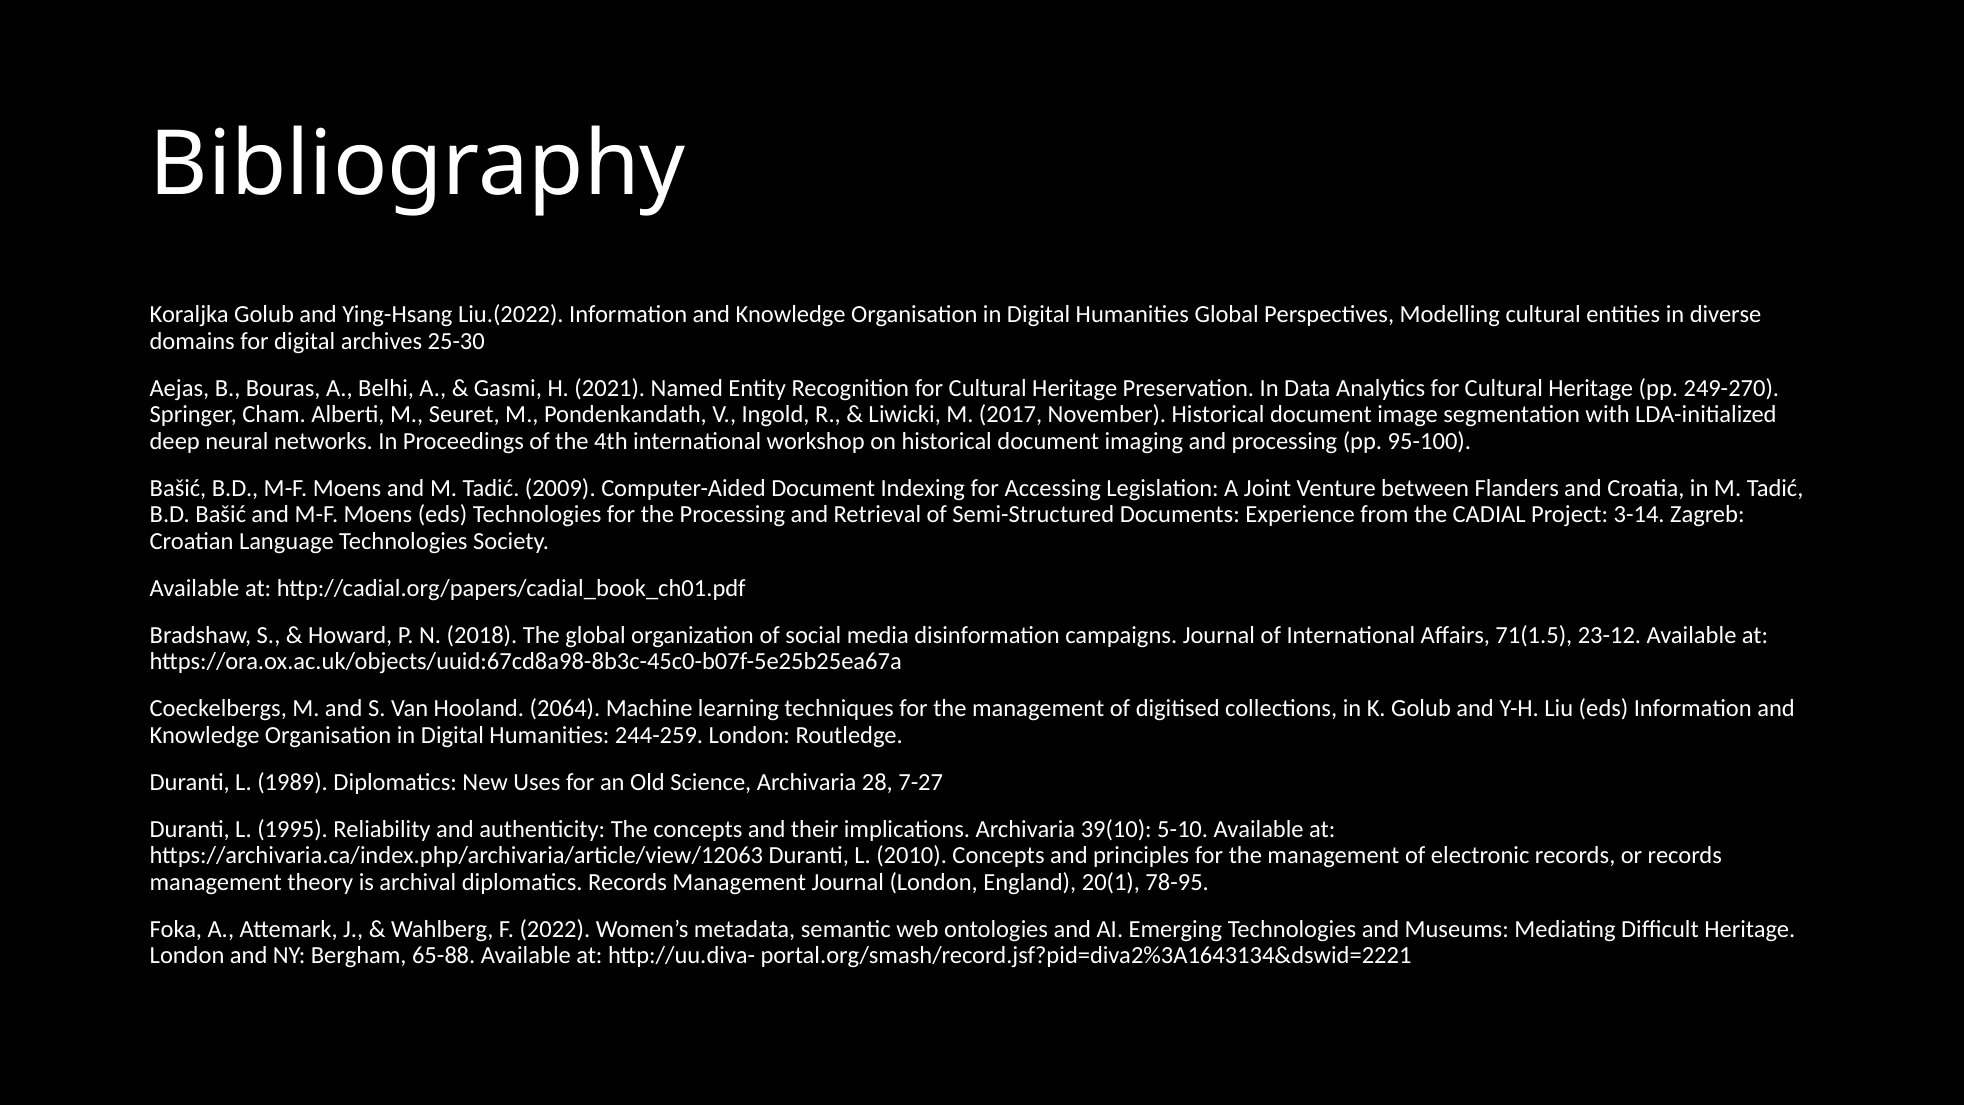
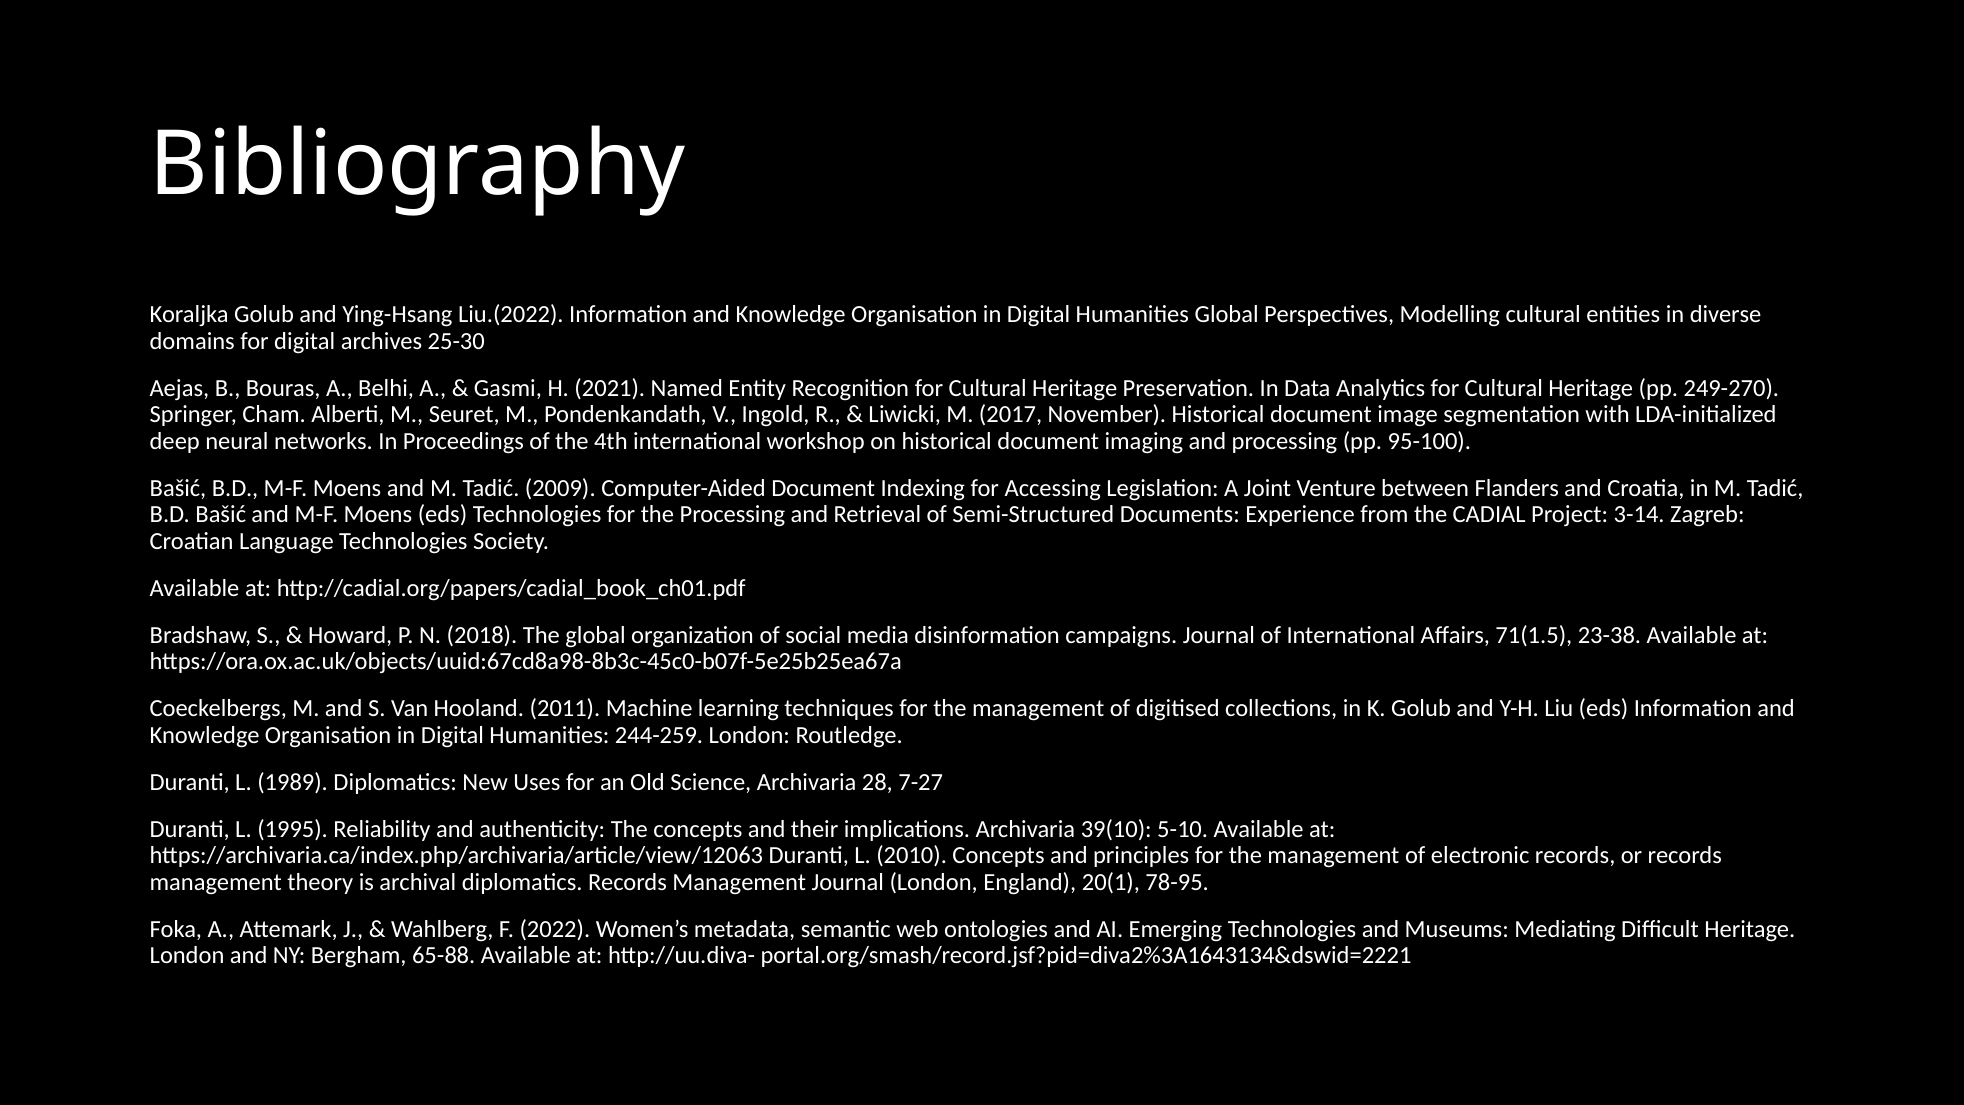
23-12: 23-12 -> 23-38 (1609, 635)
2064: 2064 -> 2011 (565, 708)
